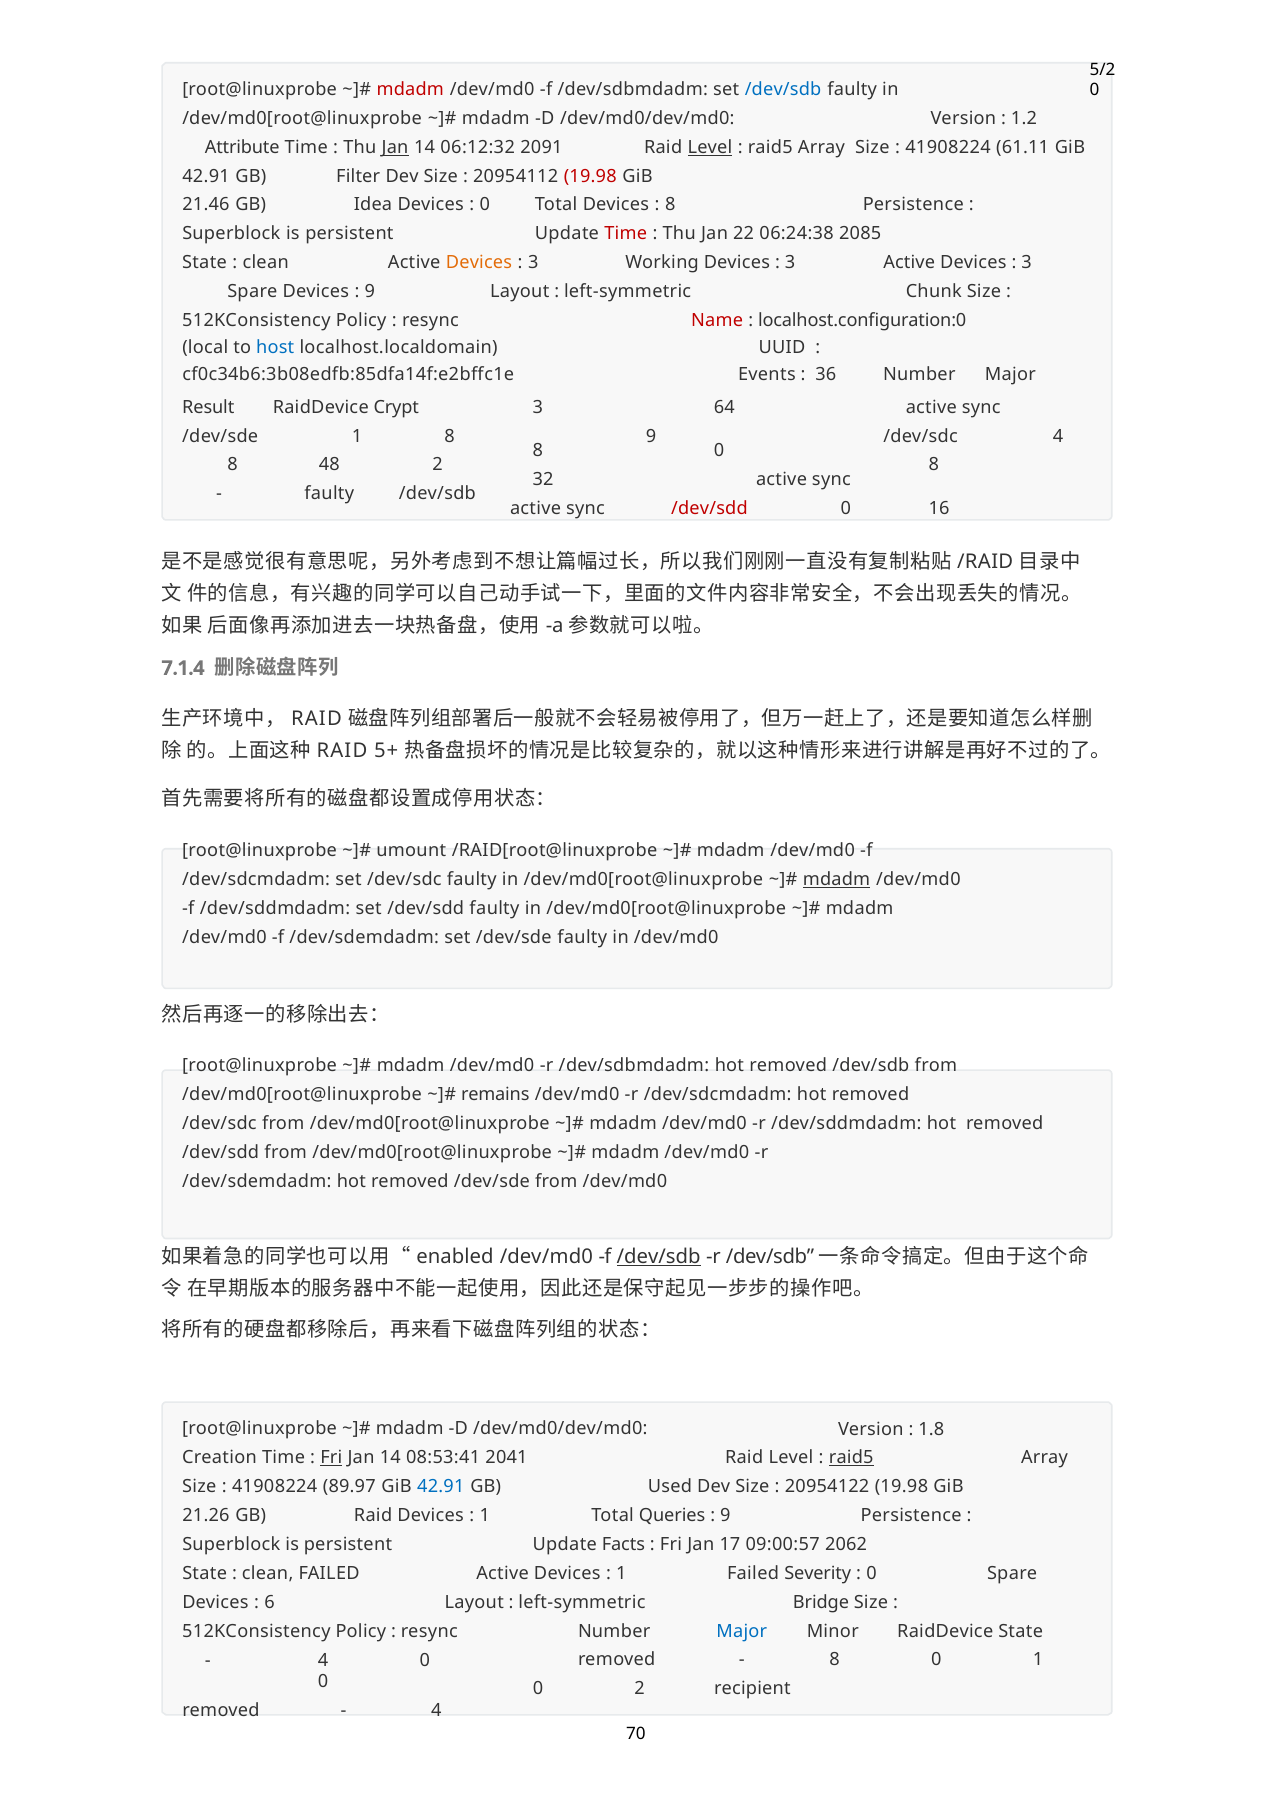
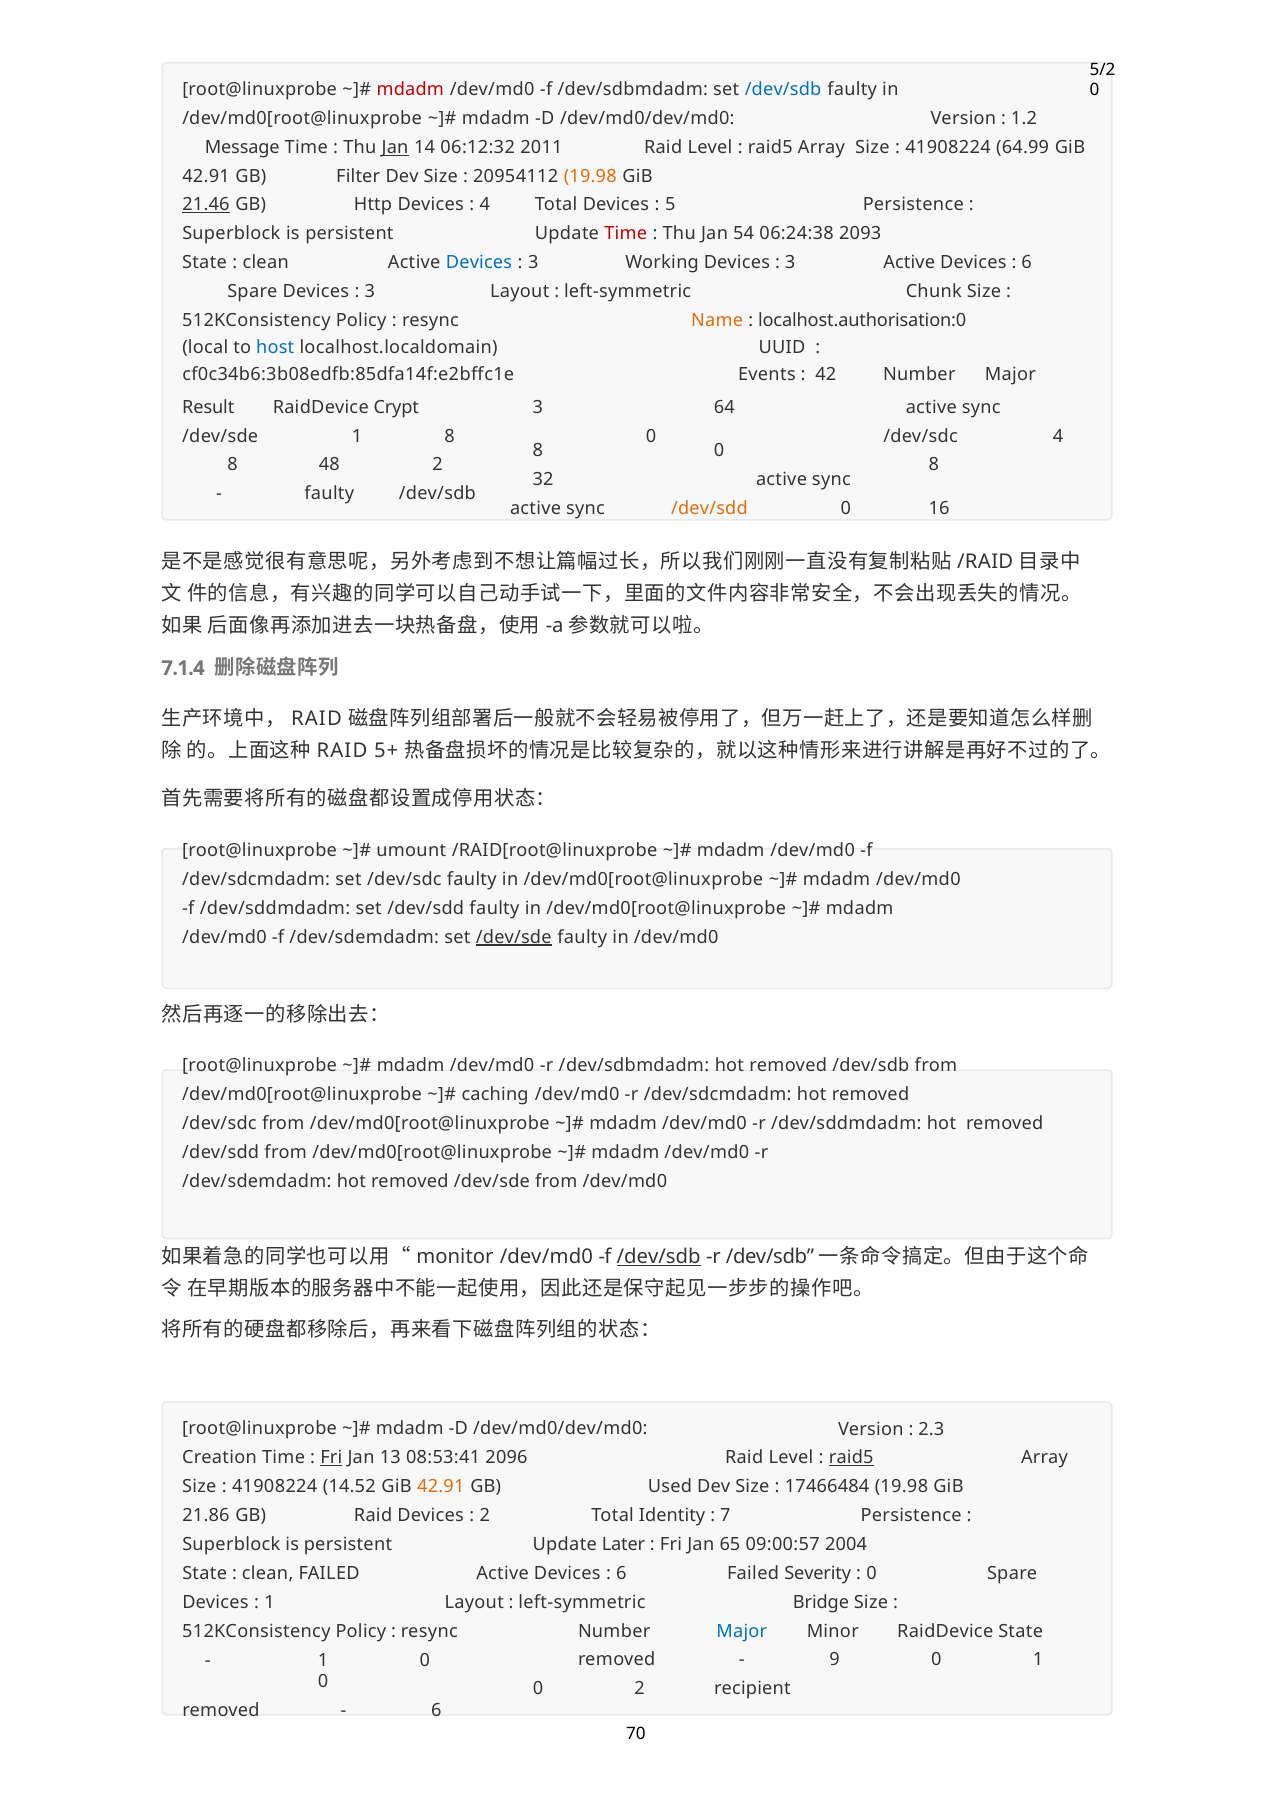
Attribute: Attribute -> Message (242, 147)
2091: 2091 -> 2011 (541, 147)
Level underline: present -> none (710, 147)
61.11: 61.11 -> 64.99 (1023, 147)
19.98 colour: red -> orange (590, 176)
21.46 underline: none -> present (206, 205)
Idea: Idea -> Http (373, 205)
0: 0 -> 4 (485, 205)
8: 8 -> 5 (670, 205)
22: 22 -> 54 (744, 234)
2085: 2085 -> 2093 (860, 234)
Devices colour: orange -> blue (479, 263)
3: 3 -> 6 (1027, 263)
9: 9 -> 3 (370, 292)
Name colour: red -> orange (717, 321)
localhost.configuration:0: localhost.configuration:0 -> localhost.authorisation:0 (862, 321)
36: 36 -> 42 (826, 375)
8 9: 9 -> 0 (651, 436)
/dev/sdd colour: red -> orange (709, 509)
mdadm underline: present -> none (837, 880)
/dev/sde underline: none -> present (514, 937)
remains: remains -> caching (495, 1095)
enabled: enabled -> monitor (455, 1257)
1.8: 1.8 -> 2.3 (931, 1429)
14: 14 -> 13 (390, 1458)
2041: 2041 -> 2096 (507, 1458)
89.97: 89.97 -> 14.52 (349, 1487)
42.91 colour: blue -> orange (441, 1487)
20954122: 20954122 -> 17466484 (827, 1487)
21.26: 21.26 -> 21.86 (206, 1516)
1: 1 -> 2 (485, 1516)
Queries: Queries -> Identity (672, 1516)
9: 9 -> 7 (725, 1516)
Facts: Facts -> Later (623, 1545)
17: 17 -> 65 (730, 1545)
2062: 2062 -> 2004 (846, 1545)
1: 1 -> 6 (621, 1573)
6: 6 -> 1 (269, 1602)
4: 4 -> 1 (323, 1660)
8: 8 -> 9 (835, 1660)
4: 4 -> 6 (436, 1711)
